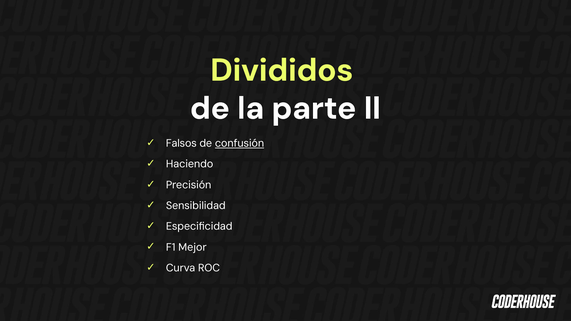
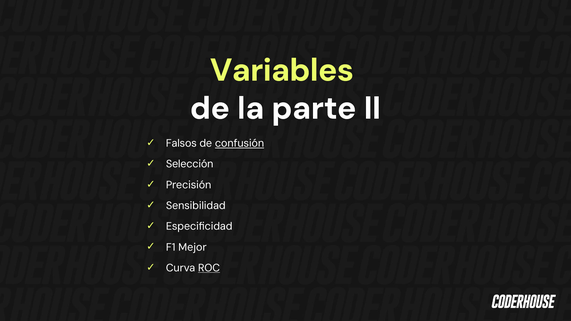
Divididos: Divididos -> Variables (282, 70)
Haciendo: Haciendo -> Selección (190, 164)
ROC underline: none -> present (209, 268)
